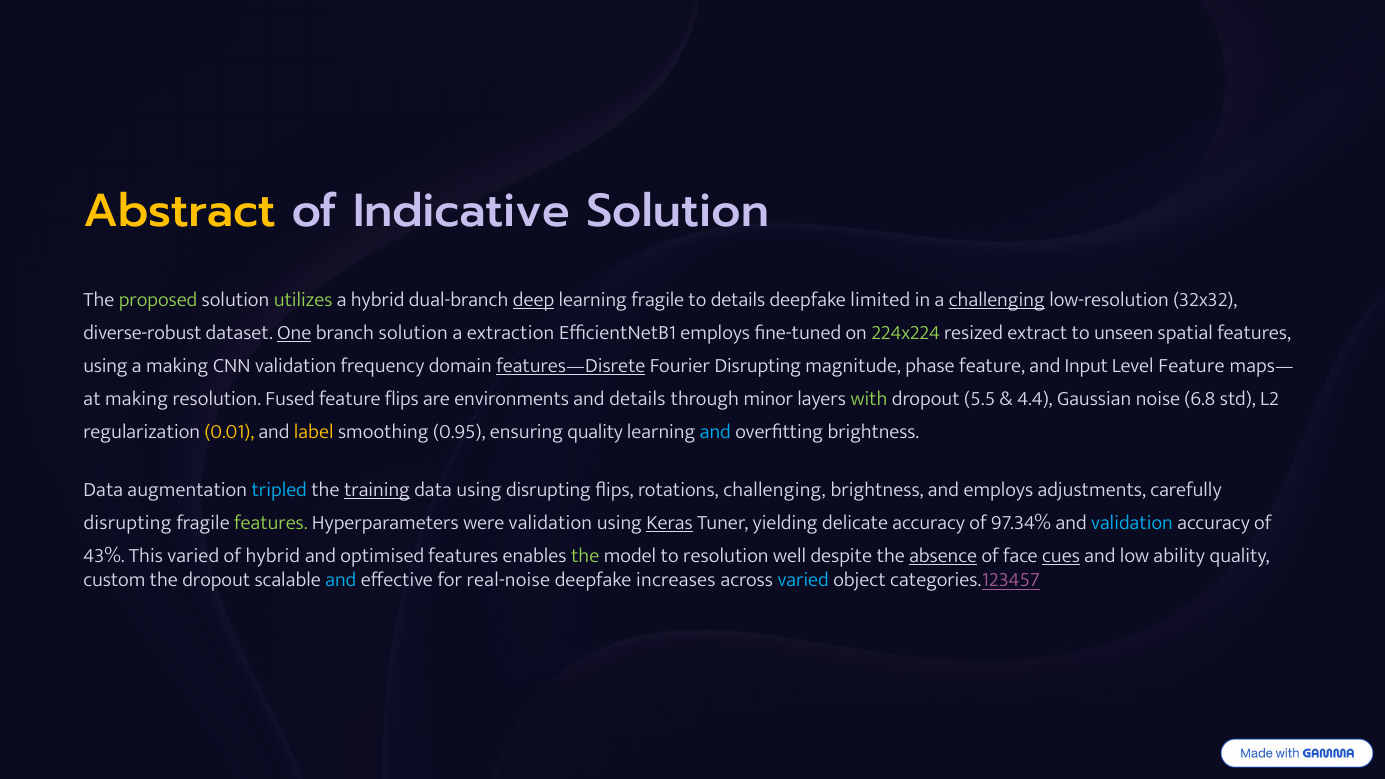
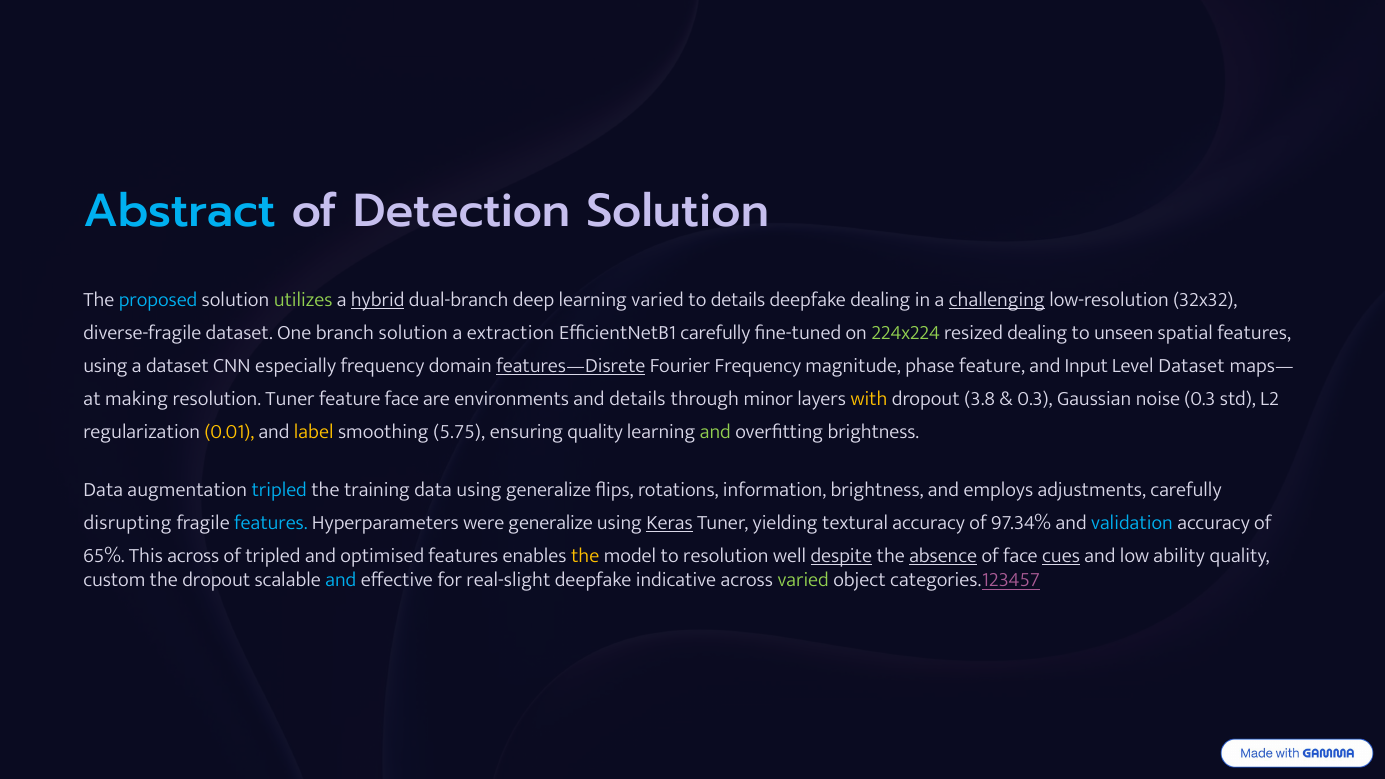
Abstract colour: yellow -> light blue (179, 211)
Indicative: Indicative -> Detection (462, 211)
proposed colour: light green -> light blue (158, 300)
hybrid underline: none -> present (378, 300)
deep underline: present -> none (534, 300)
learning fragile: fragile -> varied (658, 300)
deepfake limited: limited -> dealing (881, 300)
diverse-robust: diverse-robust -> diverse-fragile (142, 333)
One underline: present -> none (294, 333)
EfficientNetB1 employs: employs -> carefully (715, 333)
resized extract: extract -> dealing (1037, 333)
a making: making -> dataset (177, 366)
CNN validation: validation -> especially (296, 366)
Fourier Disrupting: Disrupting -> Frequency (758, 366)
Level Feature: Feature -> Dataset (1192, 366)
resolution Fused: Fused -> Tuner (290, 399)
feature flips: flips -> face (402, 399)
with colour: light green -> yellow (869, 399)
5.5: 5.5 -> 3.8 (980, 399)
4.4: 4.4 -> 0.3 (1035, 399)
noise 6.8: 6.8 -> 0.3 (1200, 399)
0.95: 0.95 -> 5.75 (459, 432)
and colour: light blue -> light green (715, 432)
training underline: present -> none (377, 490)
using disrupting: disrupting -> generalize (549, 490)
rotations challenging: challenging -> information (775, 490)
features colour: light green -> light blue (271, 523)
were validation: validation -> generalize (551, 523)
delicate: delicate -> textural (855, 523)
43%: 43% -> 65% (104, 556)
This varied: varied -> across (193, 556)
of hybrid: hybrid -> tripled (273, 556)
the colour: light green -> yellow (585, 556)
despite underline: none -> present (841, 556)
real-noise: real-noise -> real-slight (508, 580)
increases: increases -> indicative (676, 580)
varied colour: light blue -> light green (803, 580)
